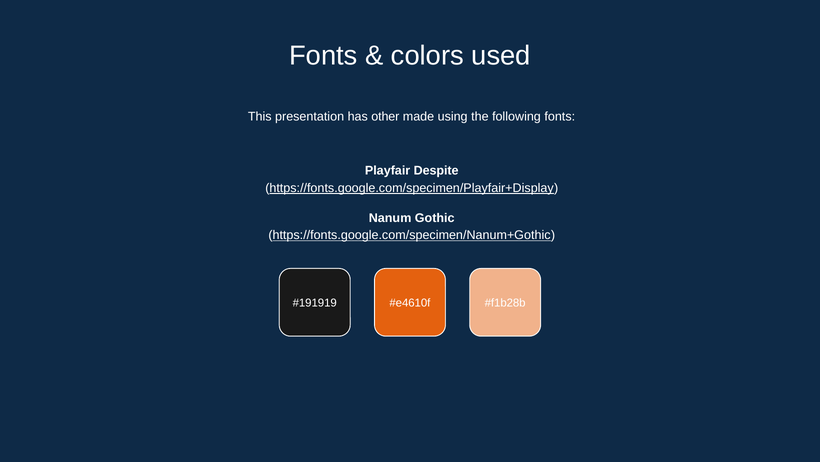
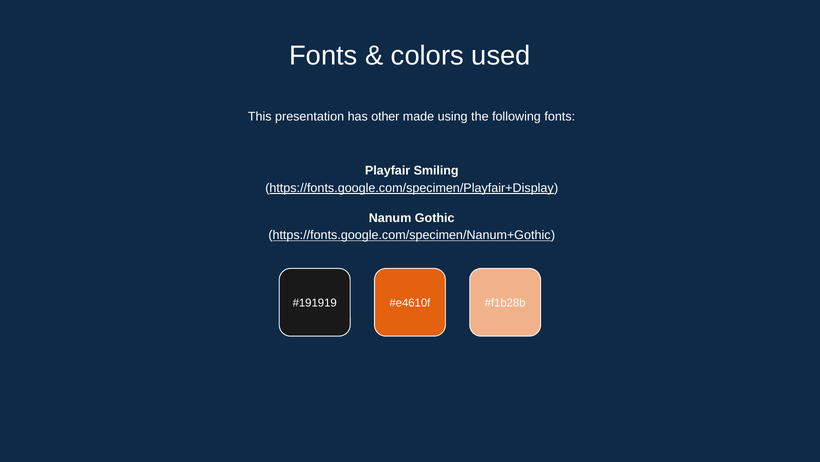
Despite: Despite -> Smiling (436, 170)
